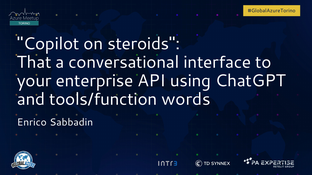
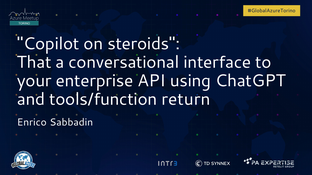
words: words -> return (186, 100)
